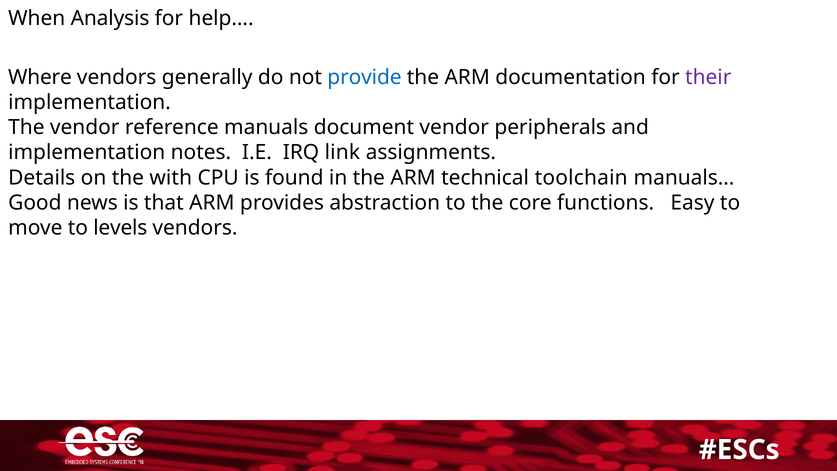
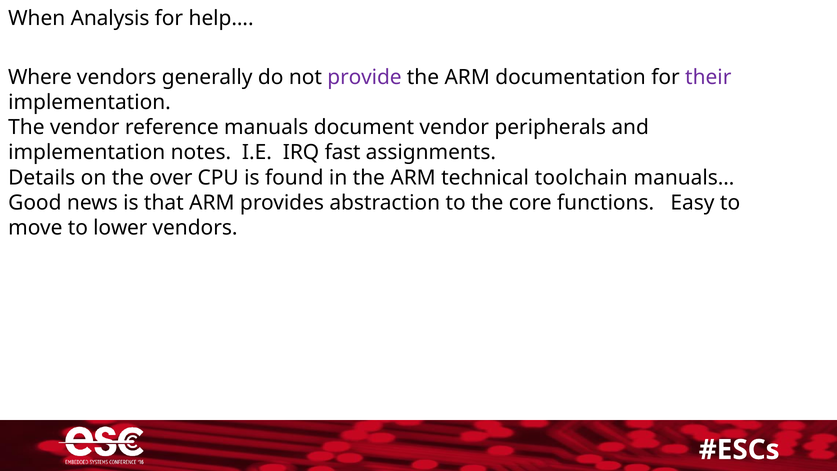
provide colour: blue -> purple (364, 77)
link: link -> fast (343, 152)
with: with -> over (171, 178)
levels: levels -> lower (120, 228)
